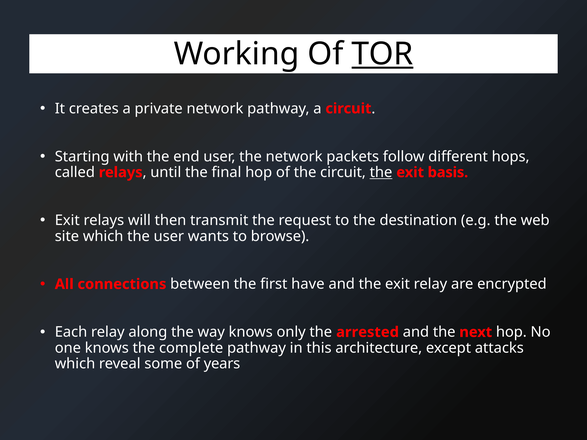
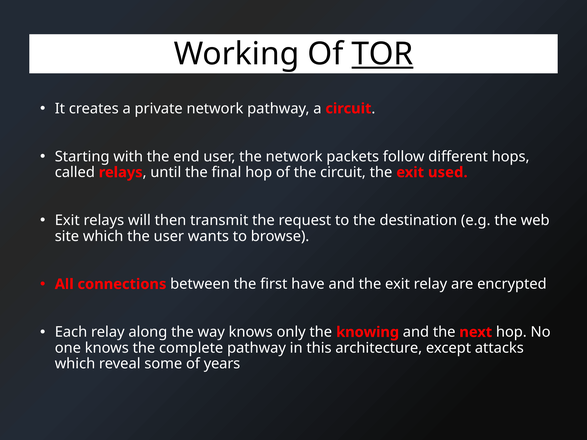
the underline: present -> none (381, 172)
basis: basis -> used (448, 172)
arrested: arrested -> knowing (368, 332)
